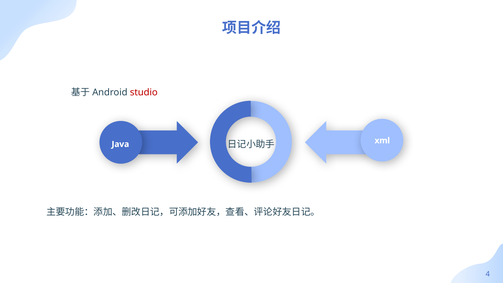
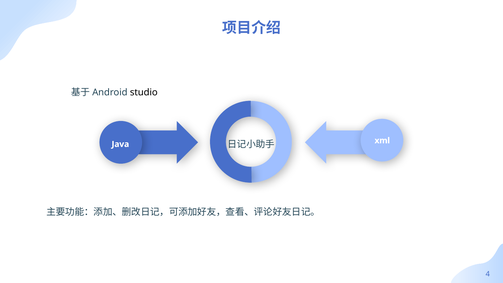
studio colour: red -> black (144, 92)
